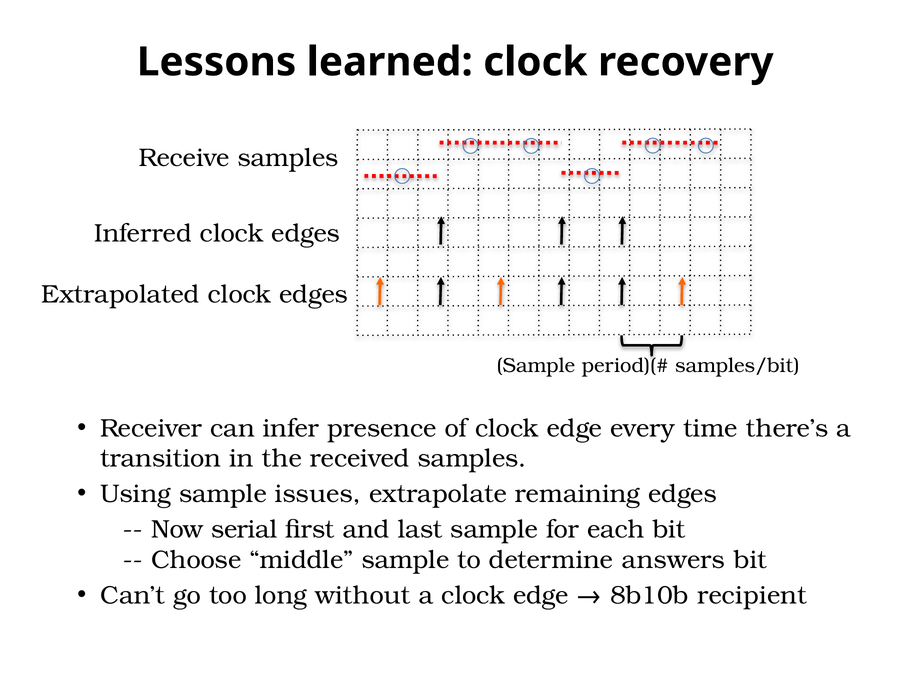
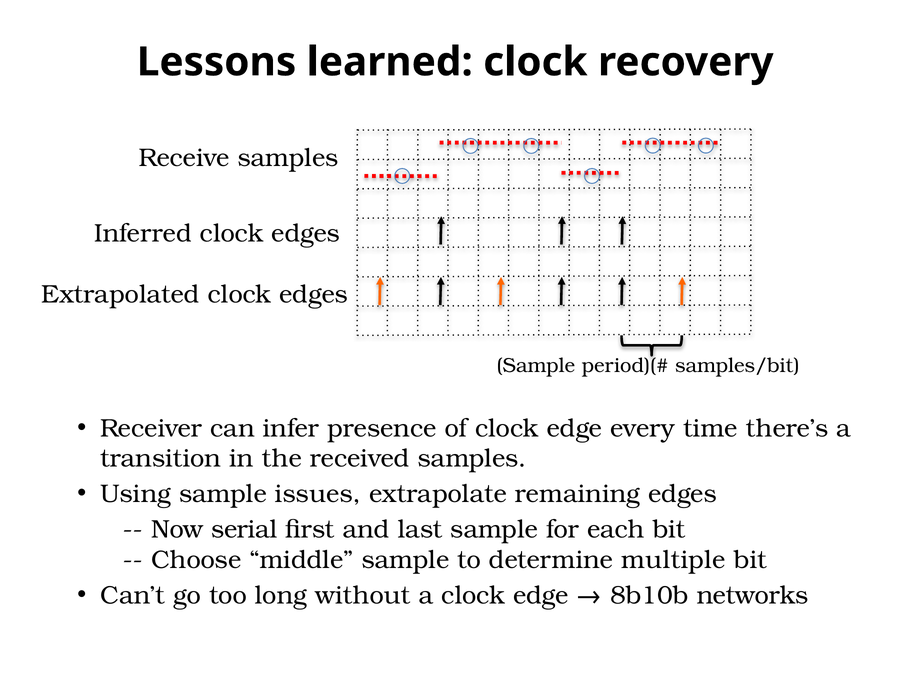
answers: answers -> multiple (673, 560)
recipient: recipient -> networks (752, 595)
